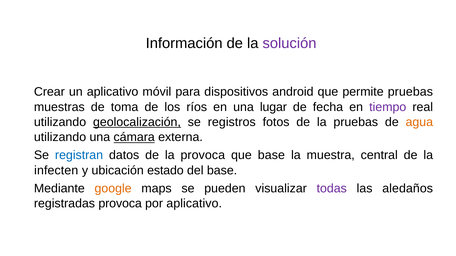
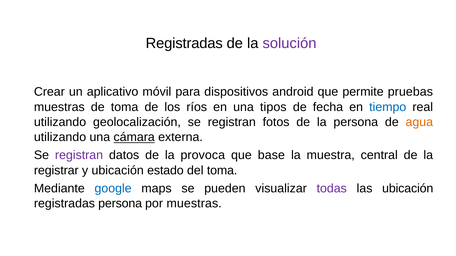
Información: Información -> Registradas (184, 43)
lugar: lugar -> tipos (273, 107)
tiempo colour: purple -> blue (388, 107)
geolocalización underline: present -> none (137, 122)
registros: registros -> registran (232, 122)
la pruebas: pruebas -> persona (356, 122)
registran colour: blue -> purple (79, 156)
infecten: infecten -> registrar (56, 171)
del base: base -> toma (222, 171)
google colour: orange -> blue (113, 189)
las aledaños: aledaños -> ubicación (408, 189)
registradas provoca: provoca -> persona (120, 204)
por aplicativo: aplicativo -> muestras (194, 204)
